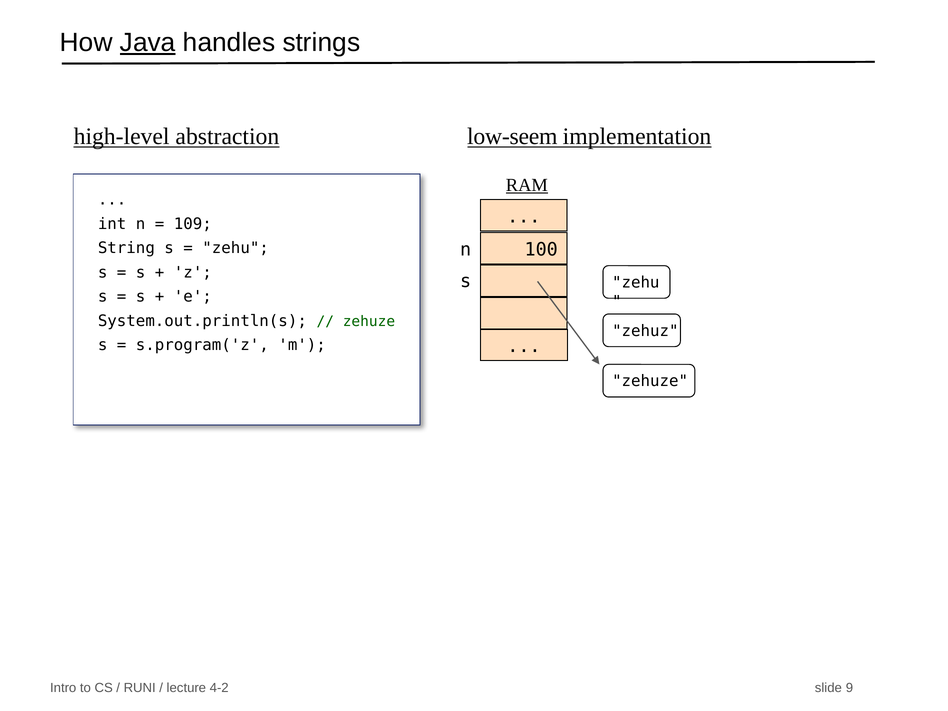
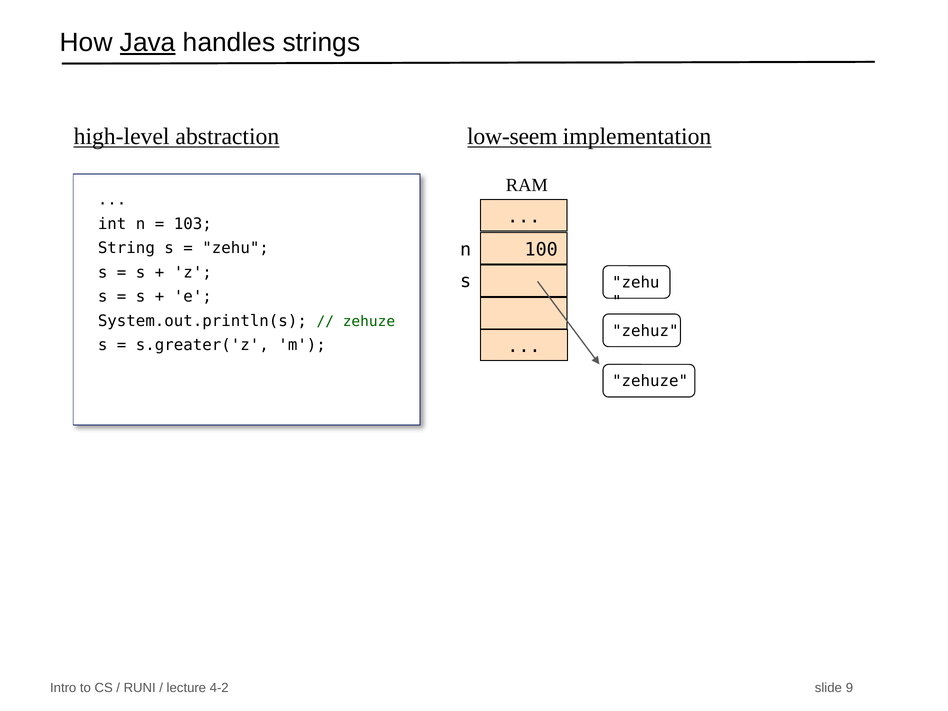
RAM underline: present -> none (527, 185)
109: 109 -> 103 (193, 224)
s.program('z: s.program('z -> s.greater('z (202, 345)
